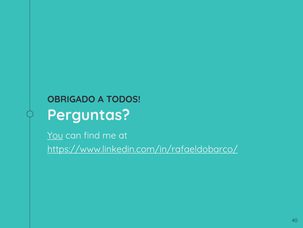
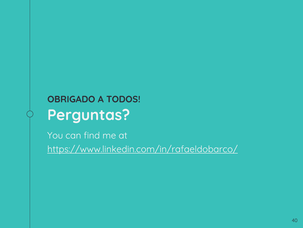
You underline: present -> none (55, 135)
